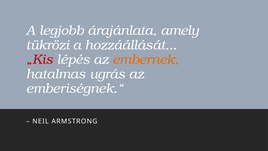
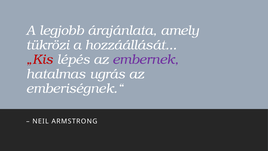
embernek colour: orange -> purple (146, 59)
